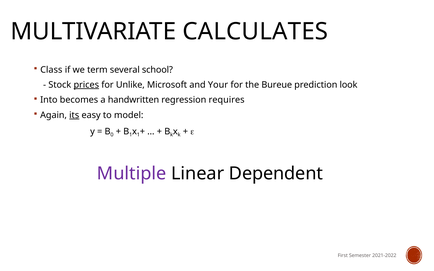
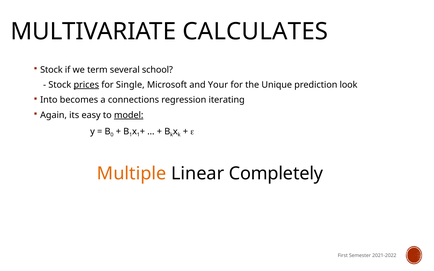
Class: Class -> Stock (51, 70)
Unlike: Unlike -> Single (130, 85)
Bureue: Bureue -> Unique (277, 85)
handwritten: handwritten -> connections (133, 100)
requires: requires -> iterating (227, 100)
its underline: present -> none (74, 115)
model underline: none -> present (129, 115)
Multiple colour: purple -> orange (132, 174)
Dependent: Dependent -> Completely (276, 174)
